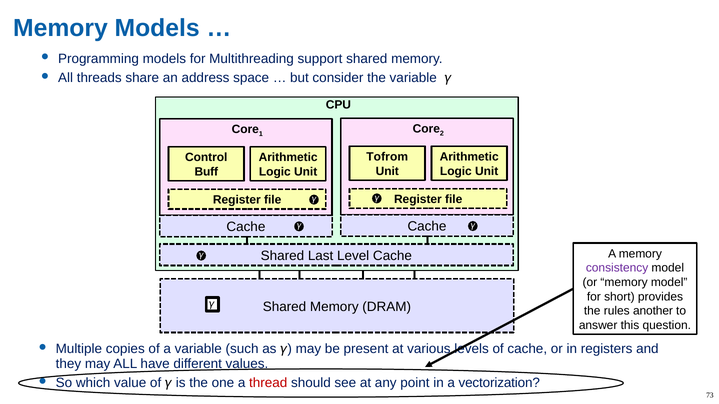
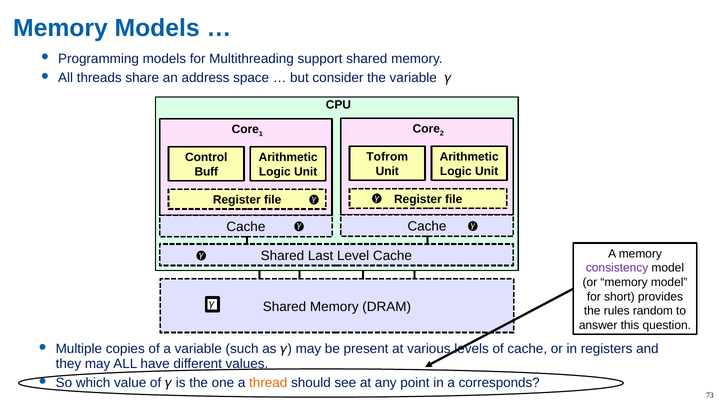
another: another -> random (653, 311)
thread colour: red -> orange (268, 383)
vectorization: vectorization -> corresponds (499, 383)
